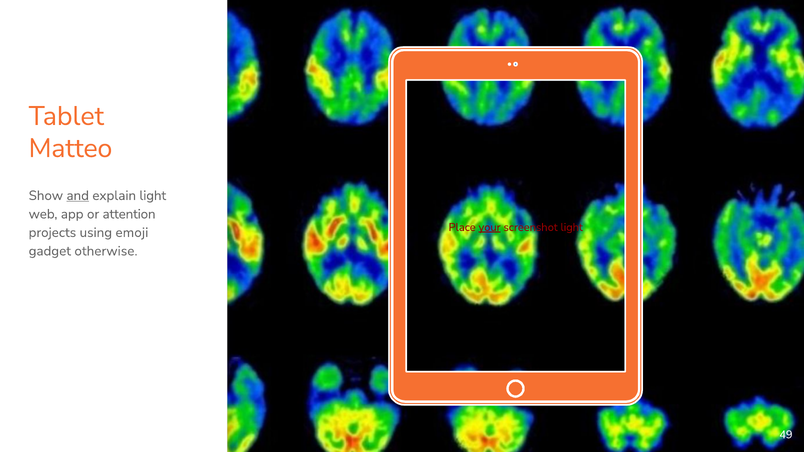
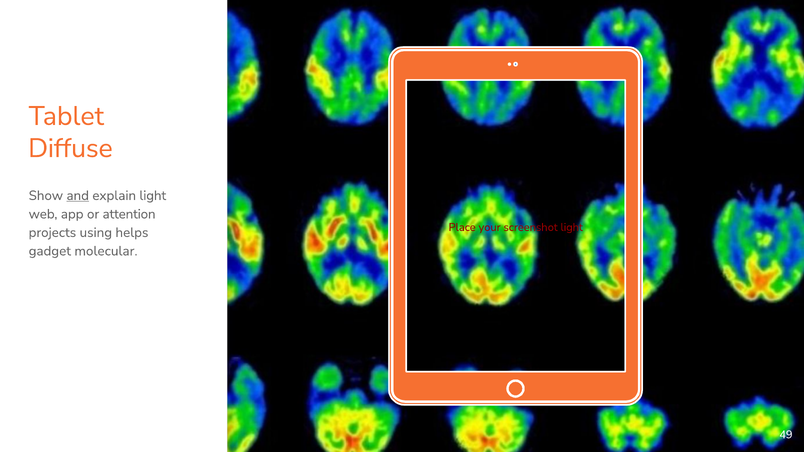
Matteo: Matteo -> Diffuse (70, 148)
your underline: present -> none (490, 227)
emoji: emoji -> helps (132, 233)
otherwise: otherwise -> molecular (106, 251)
